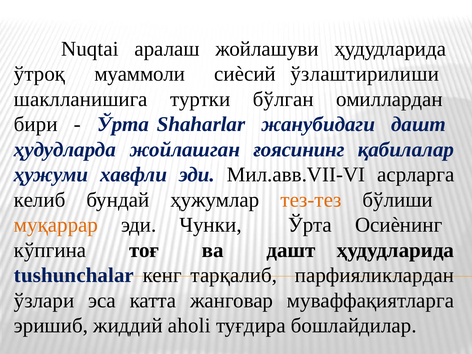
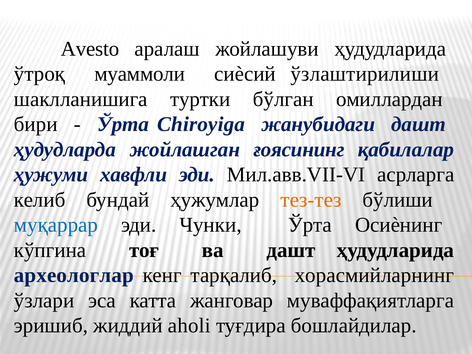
Nuqtai: Nuqtai -> Avesto (90, 49)
Shaharlar: Shaharlar -> Chiroyiga (201, 124)
муқаррар colour: orange -> blue (56, 225)
tushunchalar: tushunchalar -> археологлар (74, 275)
парфияликлардан: парфияликлардан -> хорасмийларнинг (374, 275)
